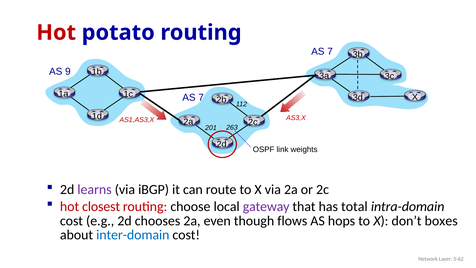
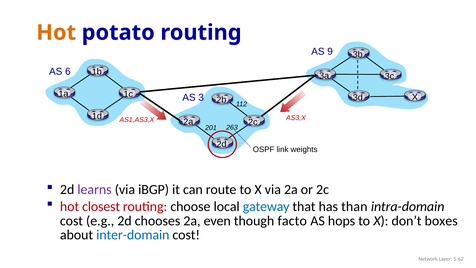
Hot colour: red -> orange (56, 33)
7: 7 -> 9 (330, 52)
9: 9 -> 6 (68, 72)
7: 7 -> 3 (201, 97)
gateway colour: purple -> blue (266, 206)
total: total -> than (354, 206)
flows: flows -> facto (292, 221)
